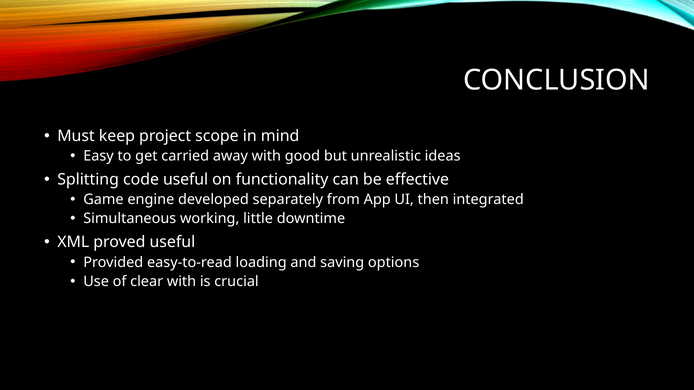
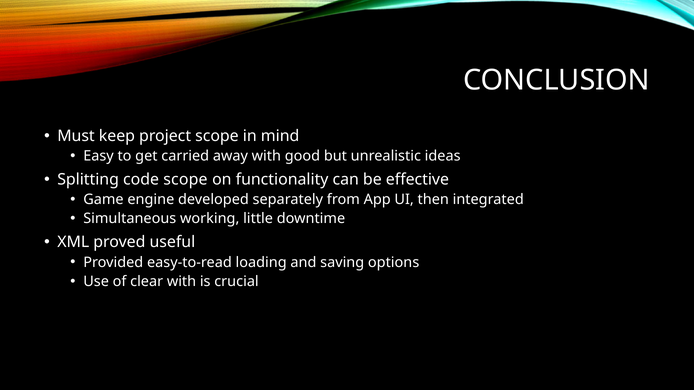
code useful: useful -> scope (185, 180)
